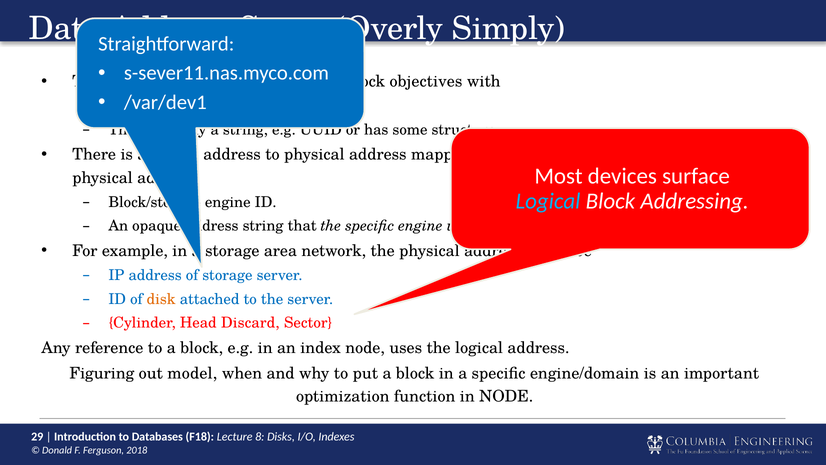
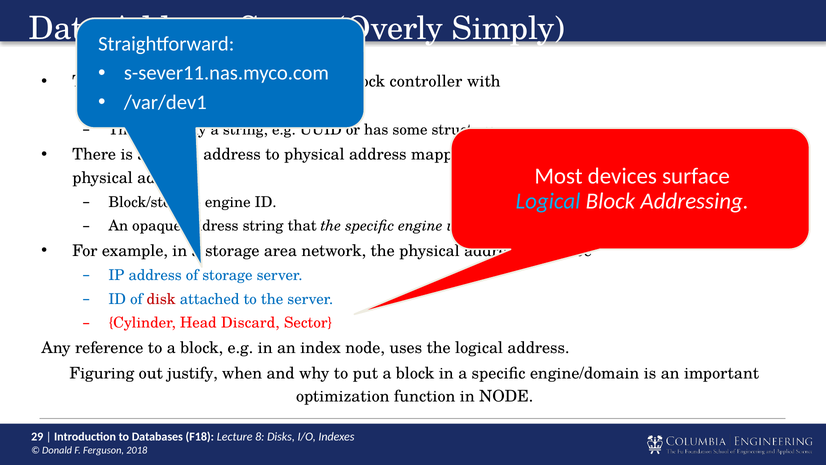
objectives: objectives -> controller (426, 81)
disk colour: orange -> red (161, 299)
model: model -> justify (192, 373)
